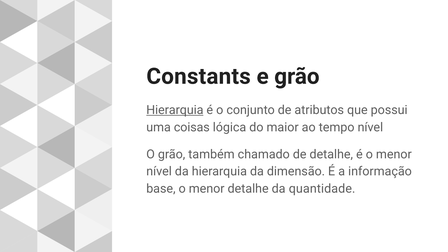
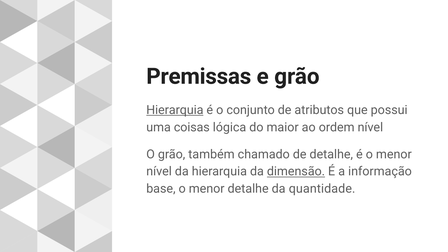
Constants: Constants -> Premissas (199, 76)
tempo: tempo -> ordem (337, 127)
dimensão underline: none -> present (296, 172)
